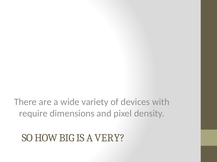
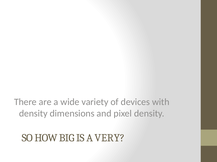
require: require -> density (33, 114)
